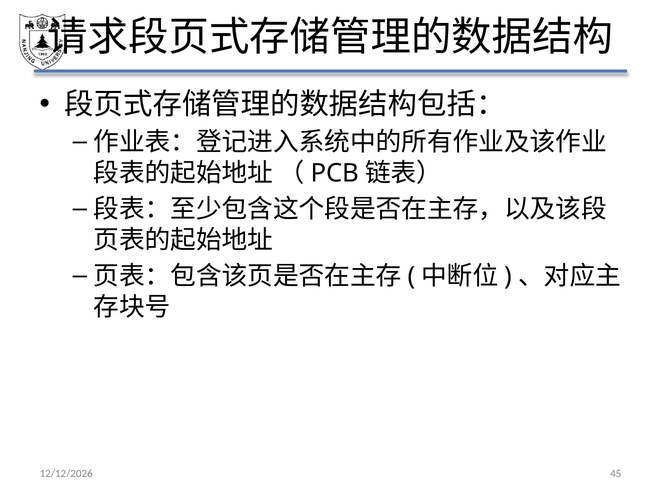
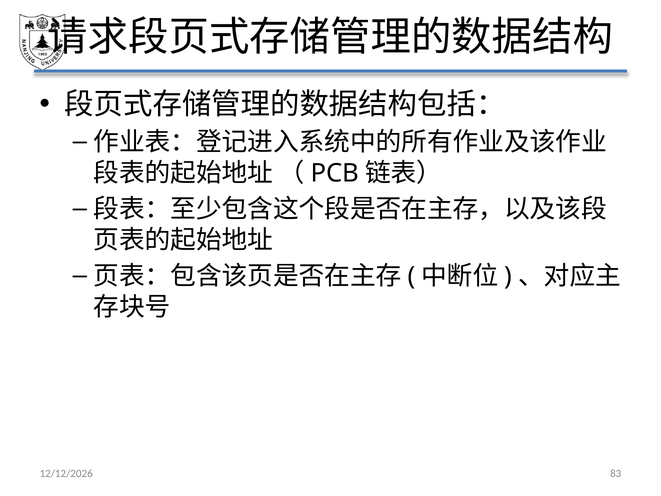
45: 45 -> 83 (616, 473)
